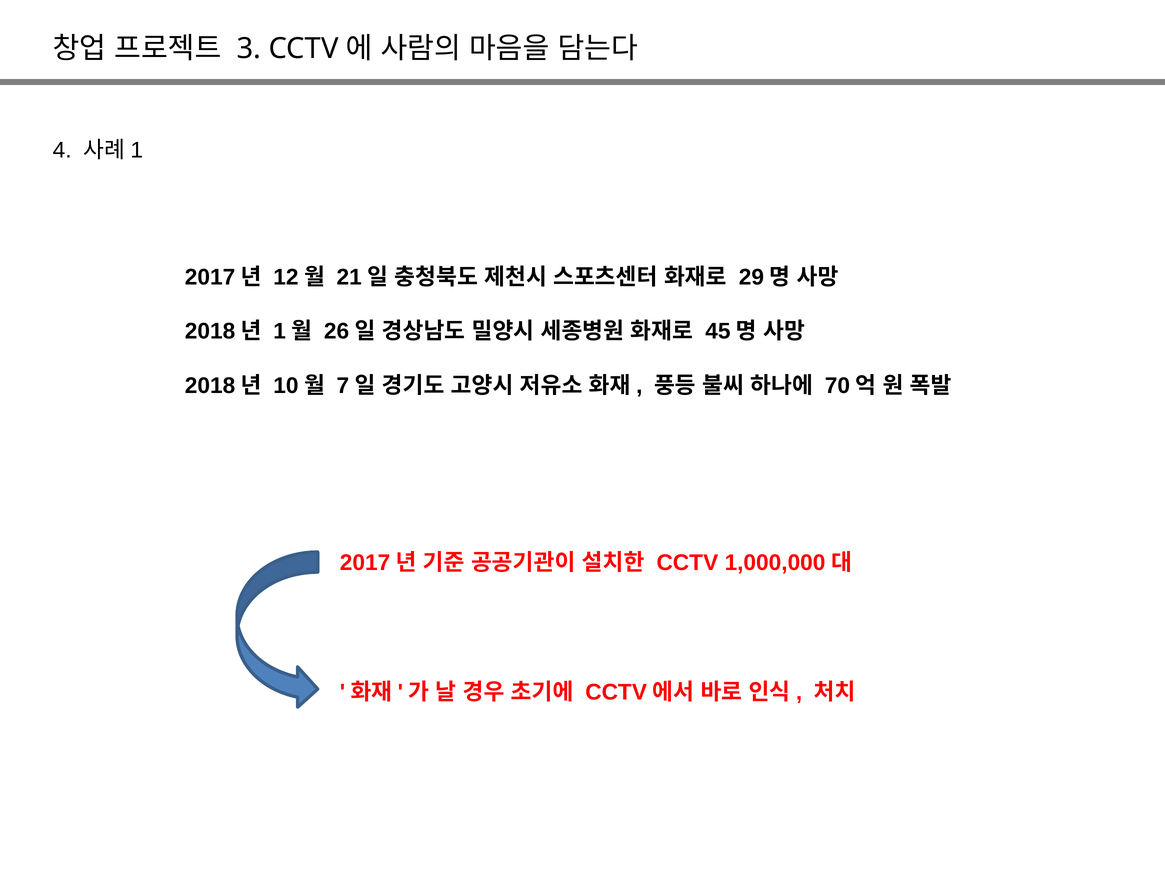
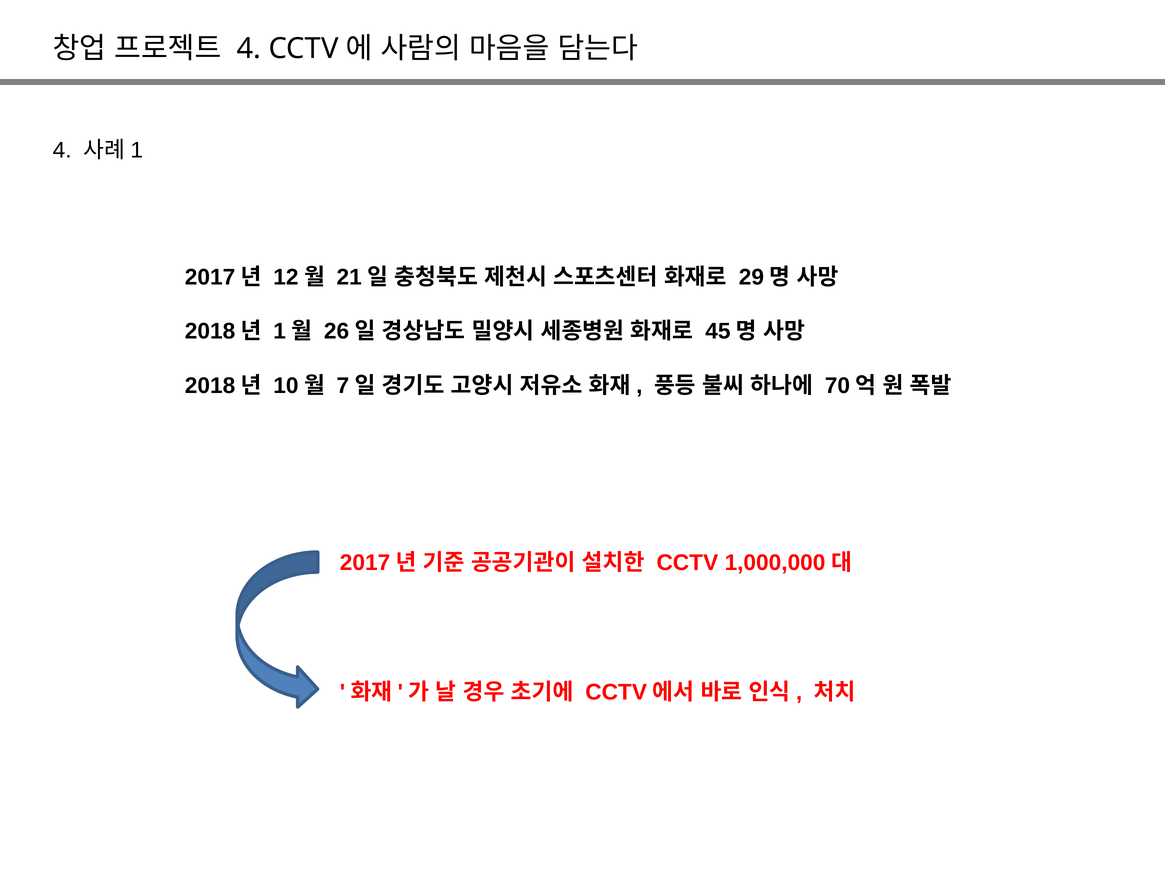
3: 3 -> 4 (249, 49)
